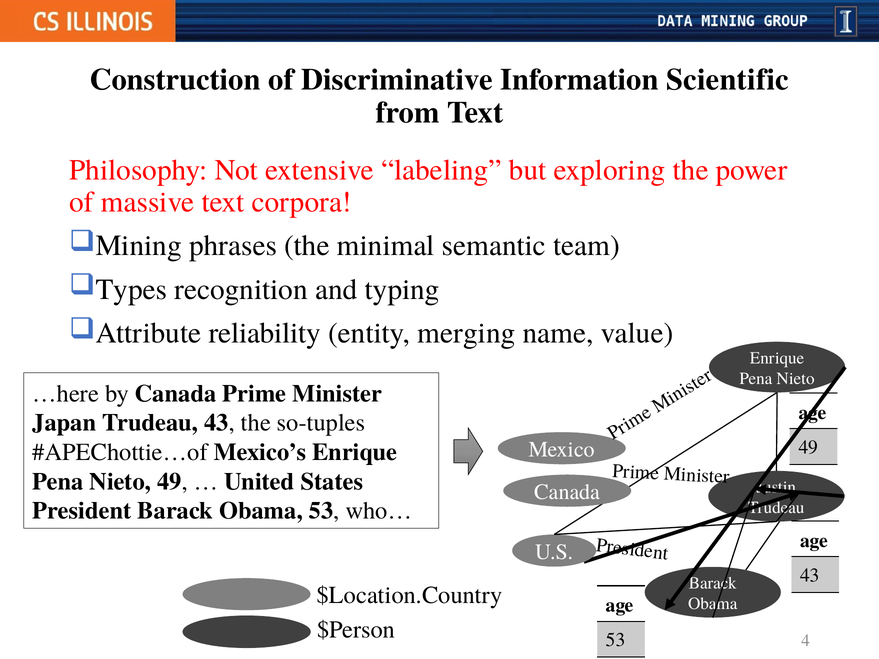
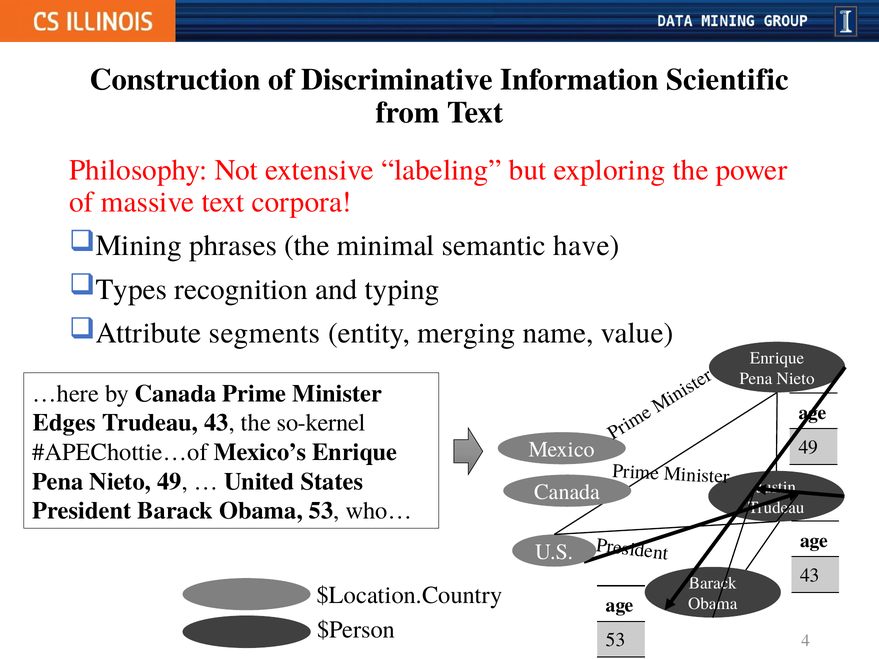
team: team -> have (587, 246)
reliability: reliability -> segments (265, 333)
Japan: Japan -> Edges (64, 423)
so-tuples: so-tuples -> so-kernel (321, 423)
